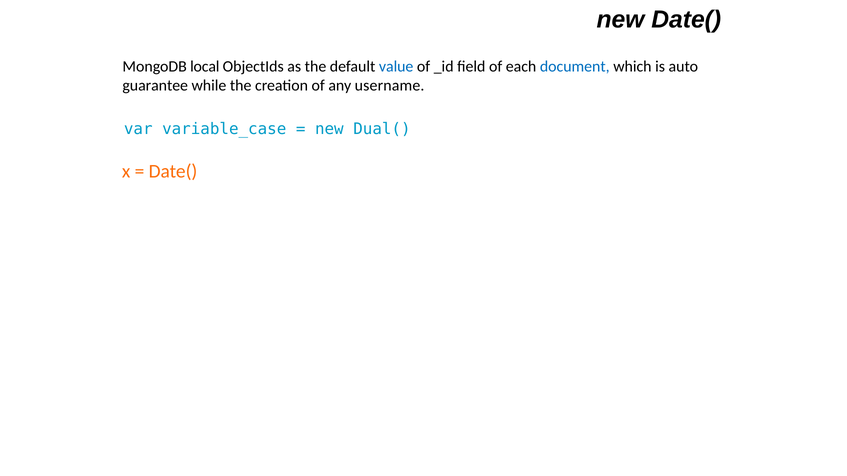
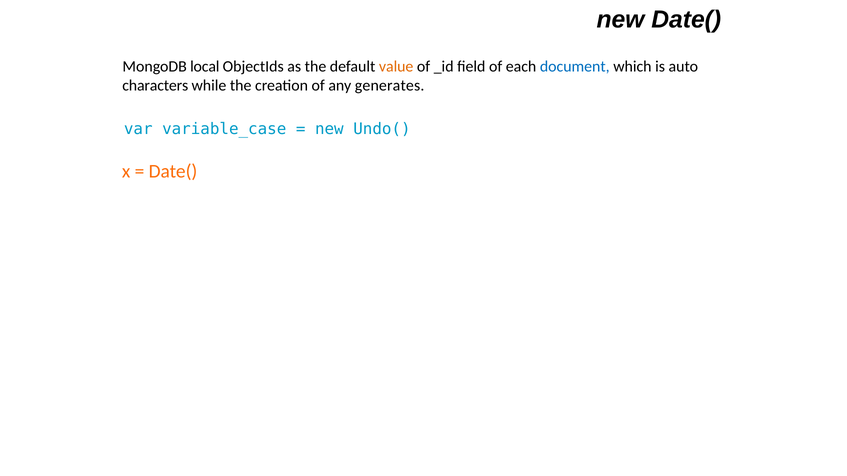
value colour: blue -> orange (396, 67)
guarantee: guarantee -> characters (155, 86)
username: username -> generates (390, 86)
Dual(: Dual( -> Undo( (382, 129)
